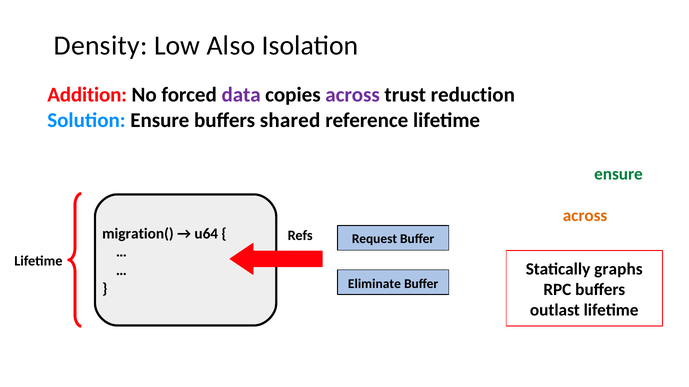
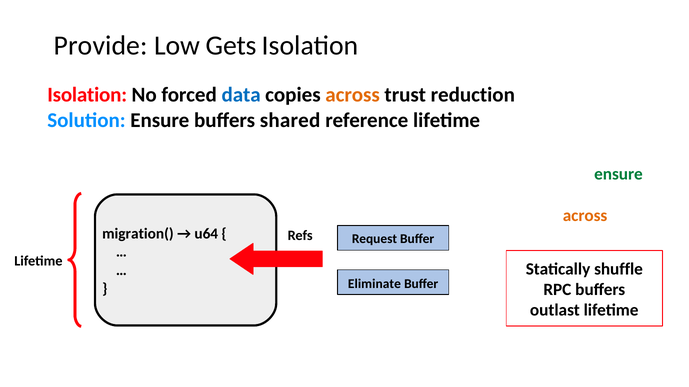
Density: Density -> Provide (101, 46)
Also: Also -> Gets (231, 46)
Addition: Addition -> Isolation (87, 95)
data colour: purple -> blue (241, 95)
across colour: purple -> orange (353, 95)
graphs: graphs -> shuffle (618, 269)
